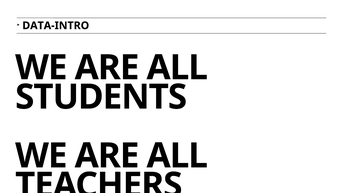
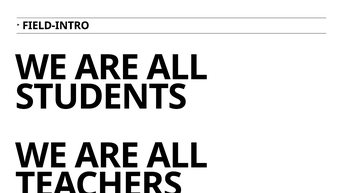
DATA-INTRO: DATA-INTRO -> FIELD-INTRO (56, 26)
